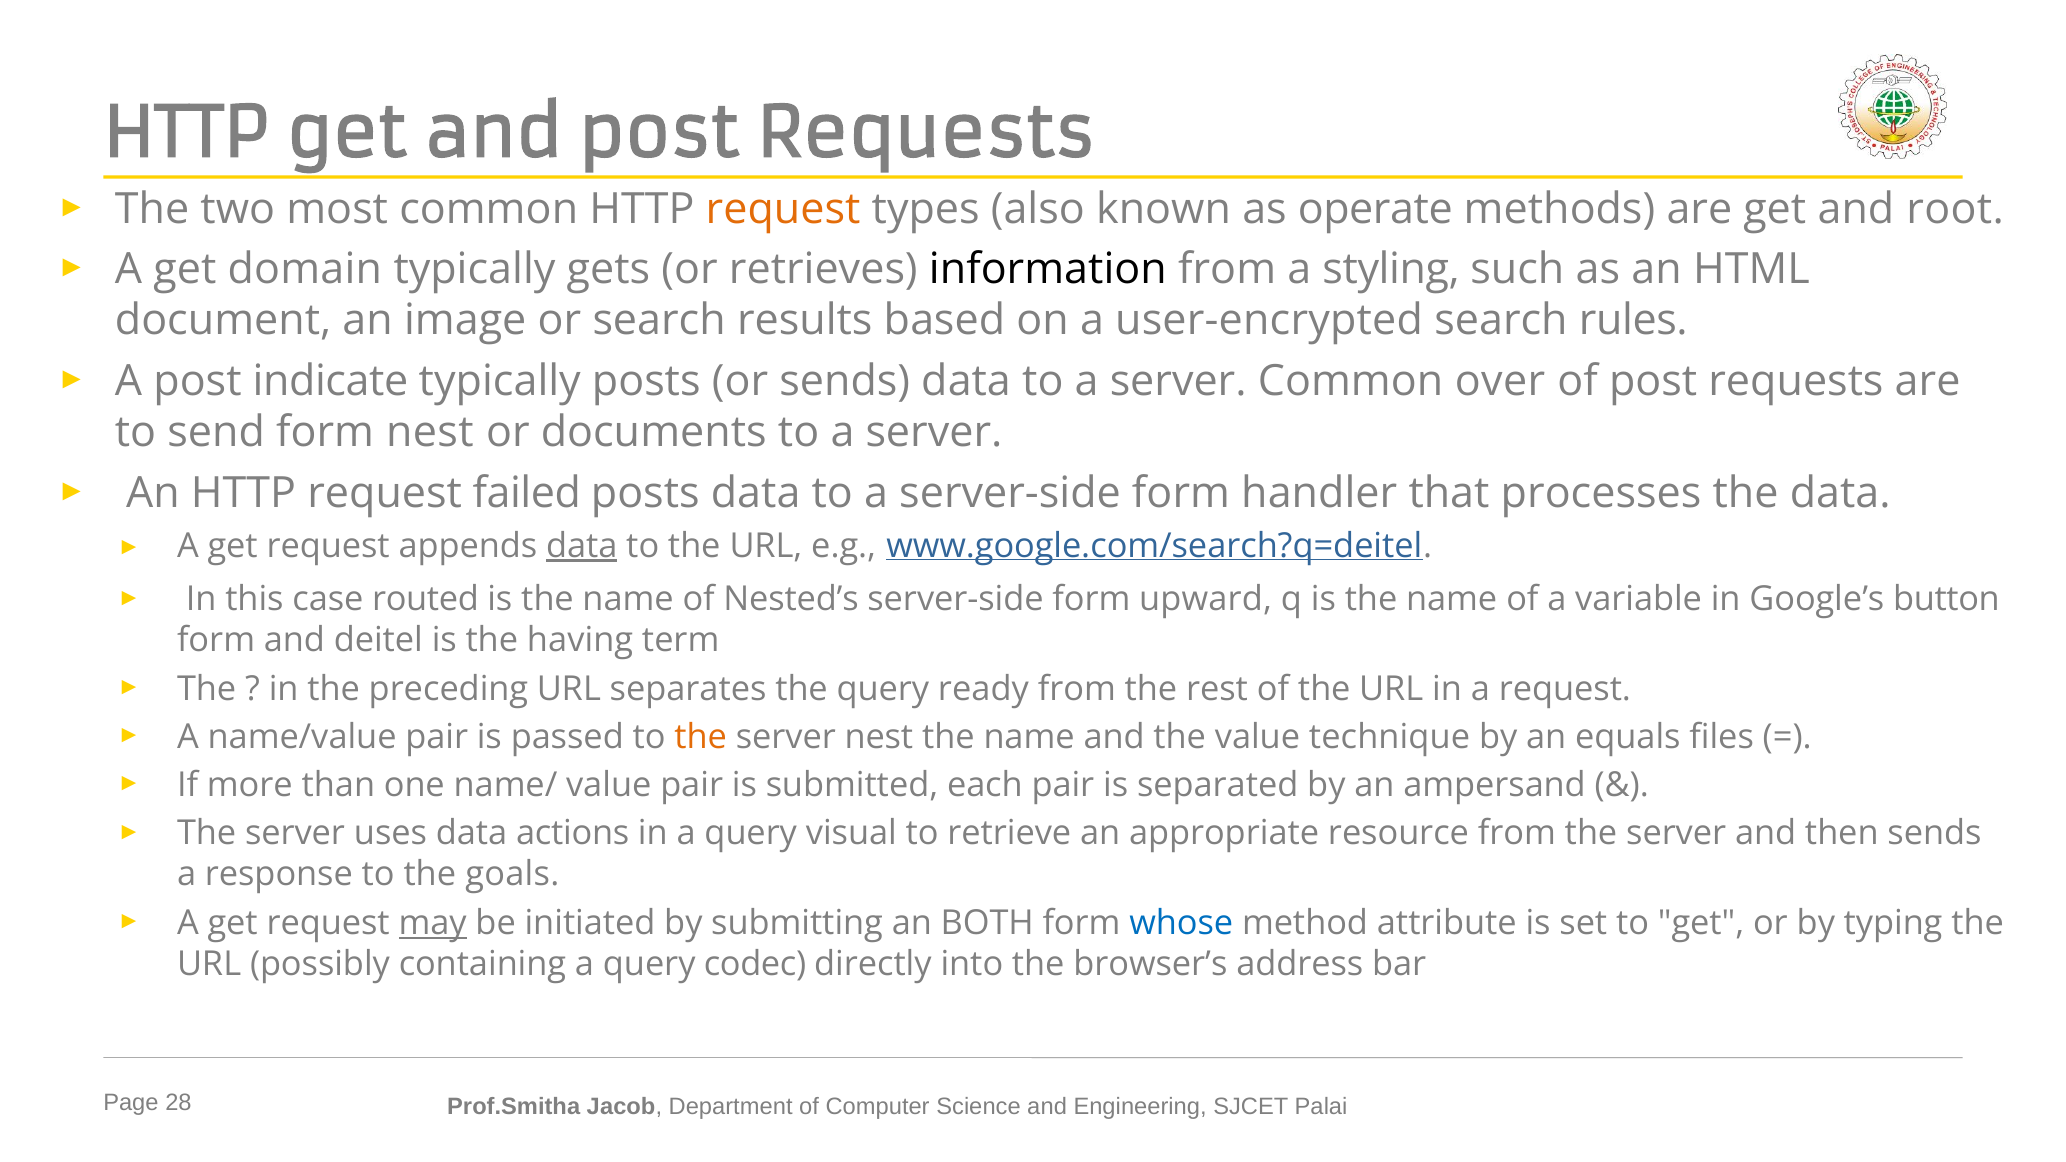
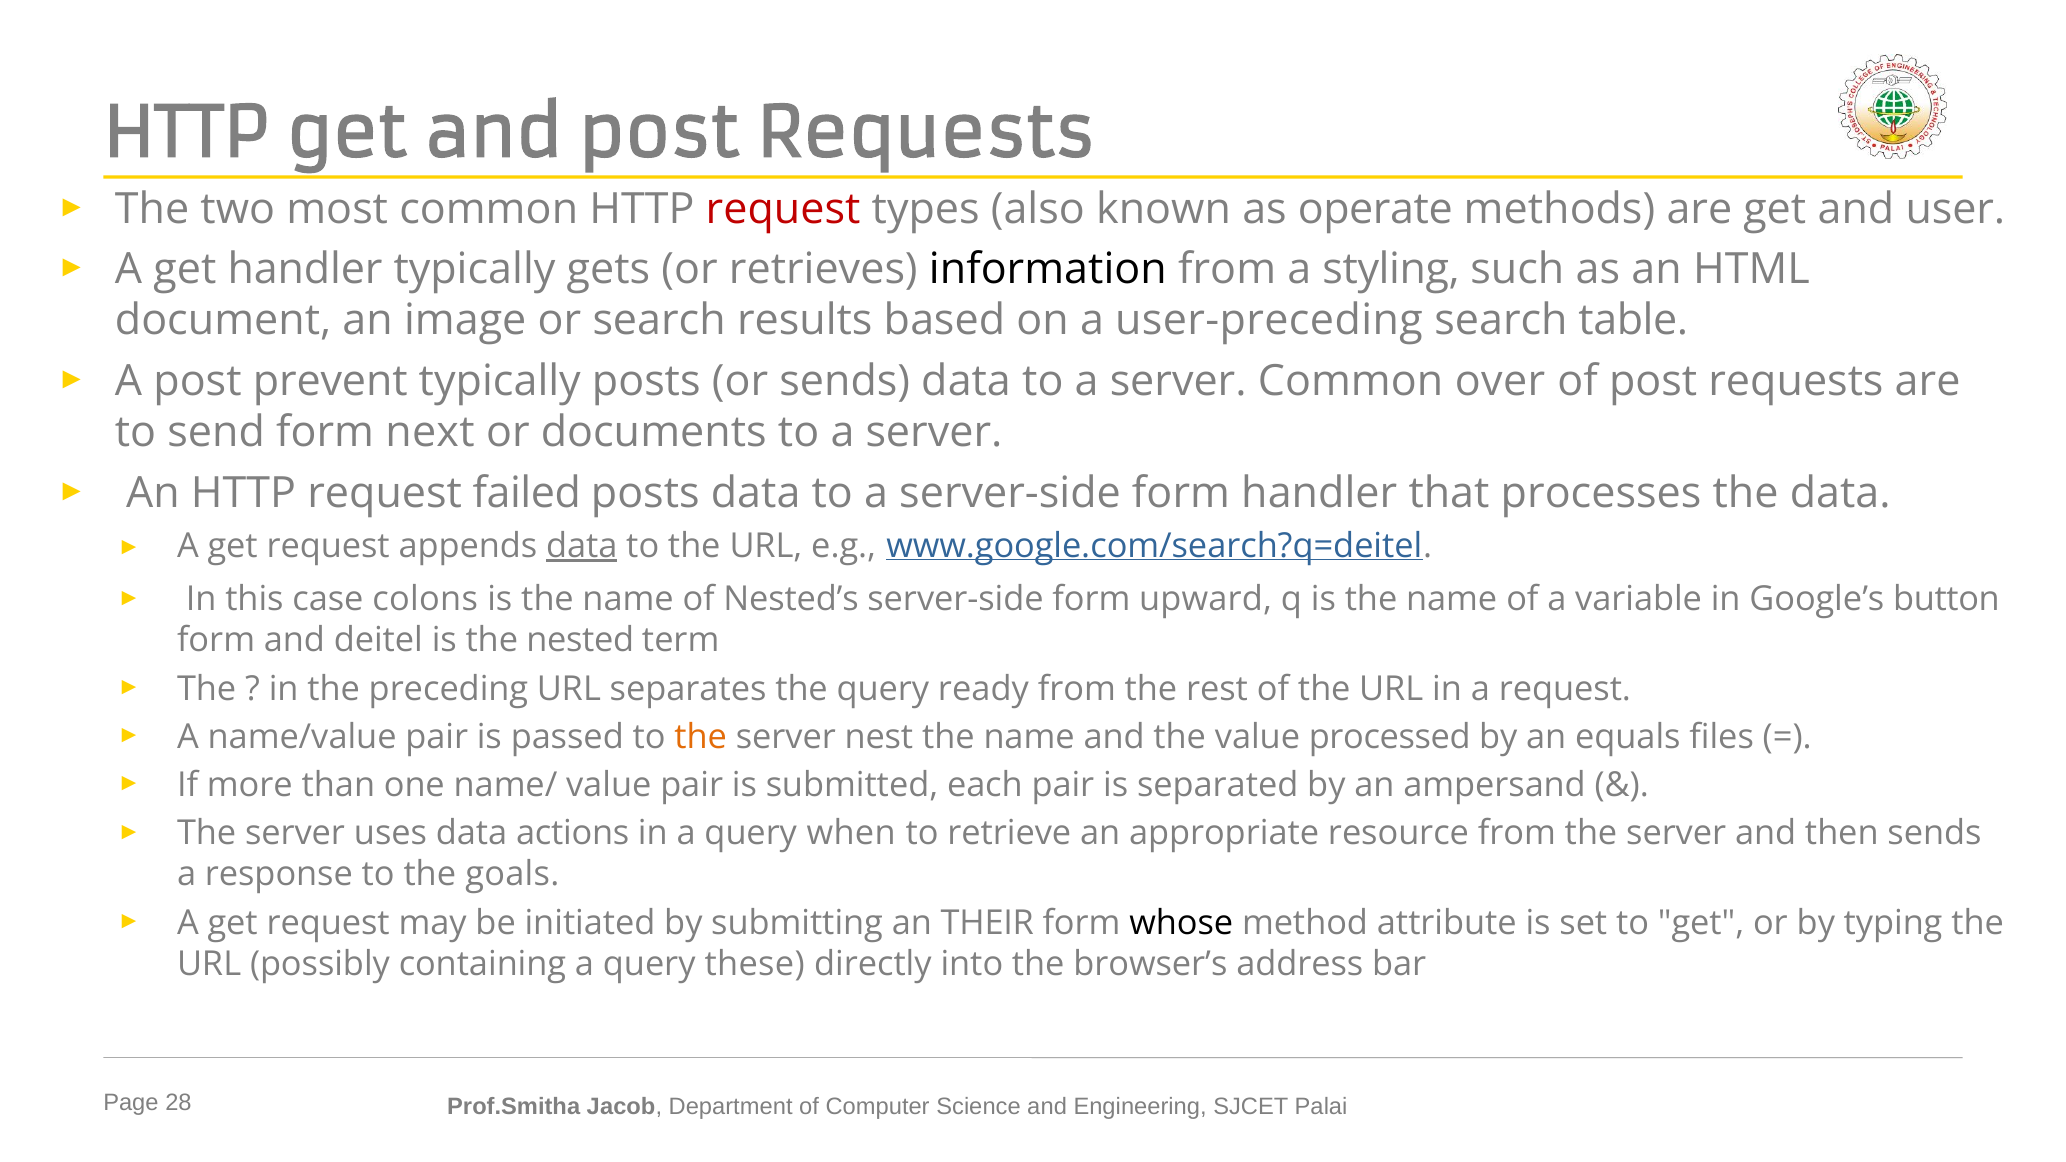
request colour: orange -> red (783, 209)
root: root -> user (1955, 209)
get domain: domain -> handler (305, 269)
user-encrypted: user-encrypted -> user-preceding (1269, 321)
rules: rules -> table (1633, 321)
indicate: indicate -> prevent (330, 381)
form nest: nest -> next (430, 433)
routed: routed -> colons (425, 599)
having: having -> nested (580, 641)
technique: technique -> processed (1390, 737)
visual: visual -> when (851, 833)
may underline: present -> none (433, 923)
BOTH: BOTH -> THEIR (987, 923)
whose colour: blue -> black (1181, 923)
codec: codec -> these (755, 964)
